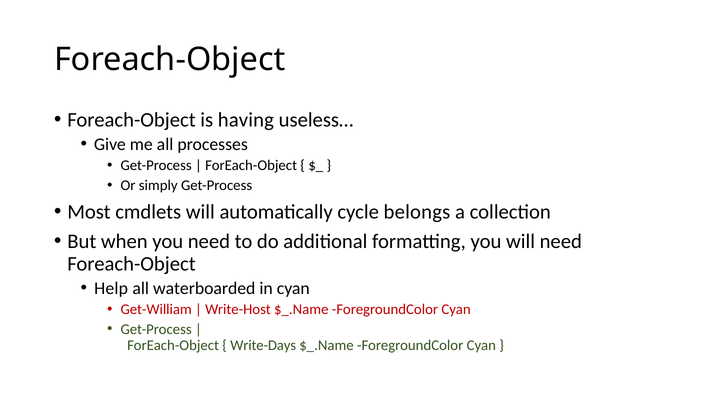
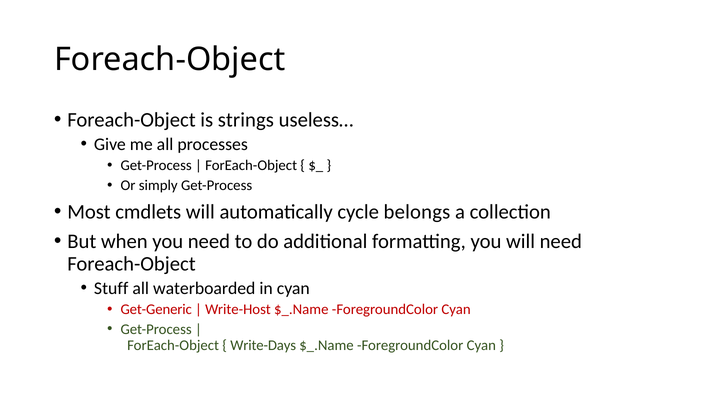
having: having -> strings (246, 120)
Help: Help -> Stuff (111, 288)
Get-William: Get-William -> Get-Generic (156, 309)
